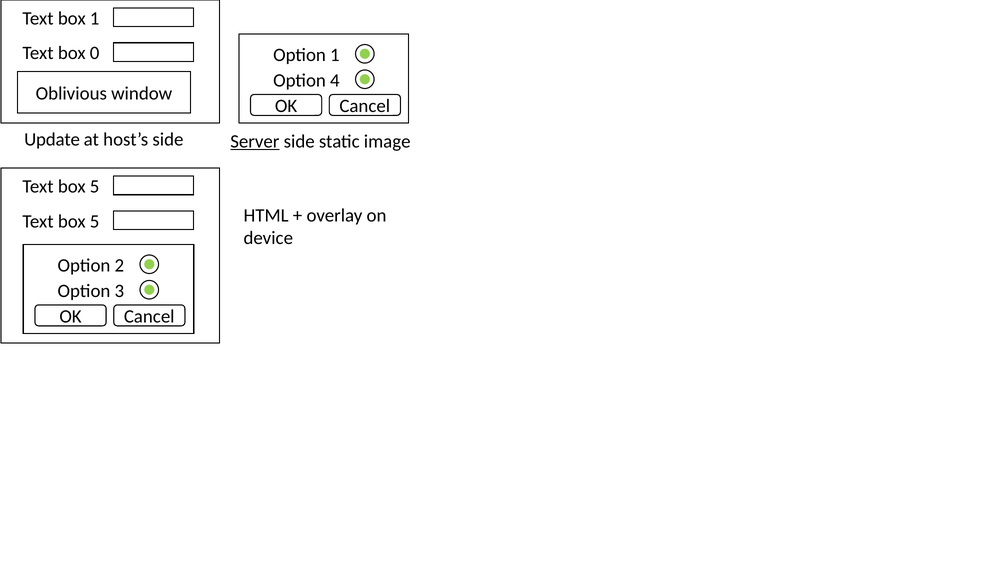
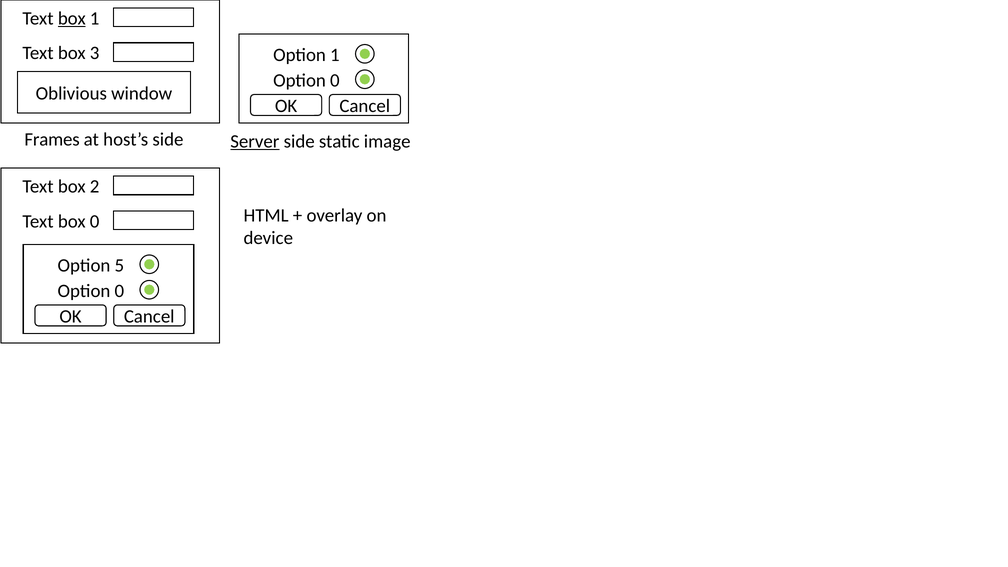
box underline: none -> present (72, 18)
0: 0 -> 3 (95, 53)
4: 4 -> 0 (335, 80)
Update: Update -> Frames (52, 139)
5: 5 -> 2 (95, 187)
5: 5 -> 0 (95, 221)
2: 2 -> 5 (119, 265)
3: 3 -> 0 (119, 291)
